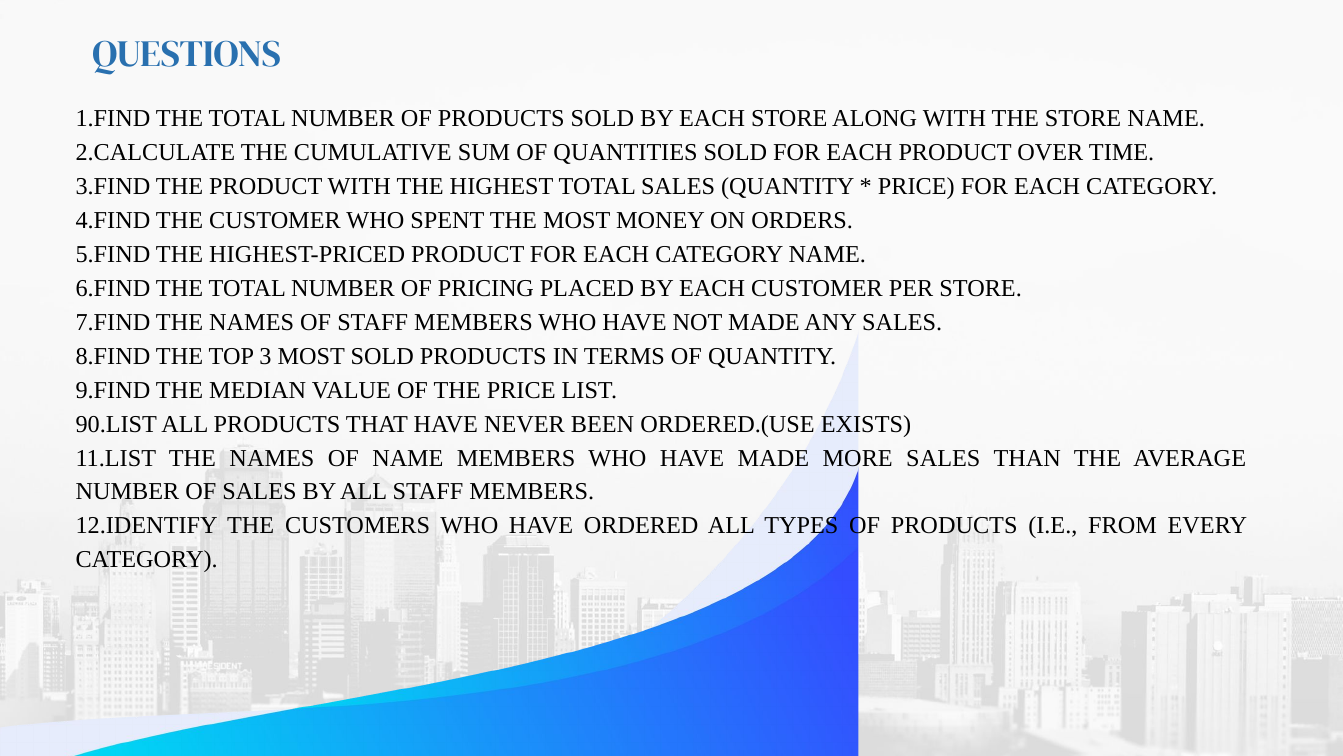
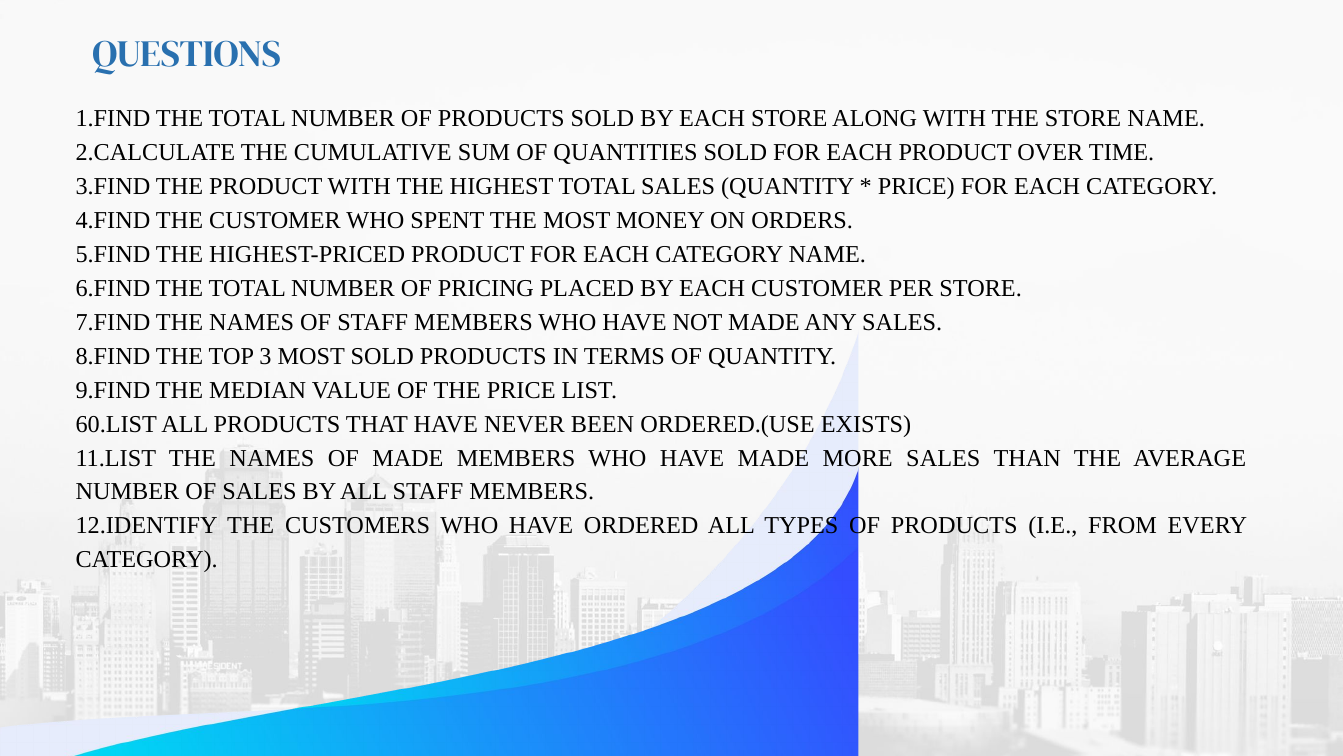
90.LIST: 90.LIST -> 60.LIST (116, 424)
OF NAME: NAME -> MADE (408, 458)
